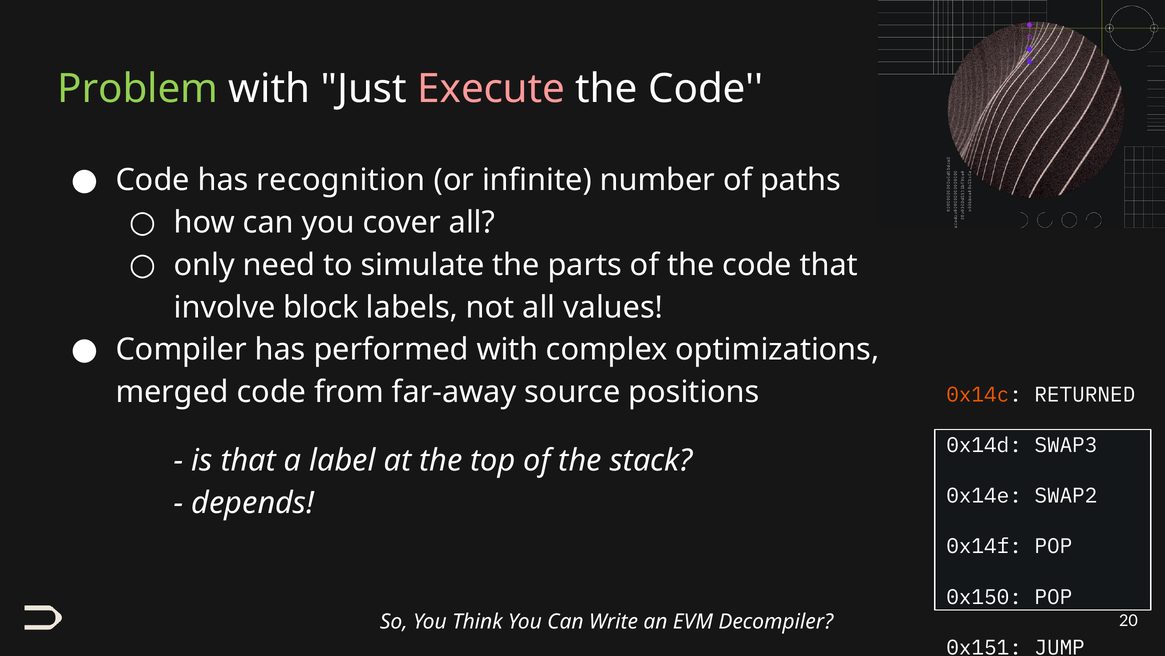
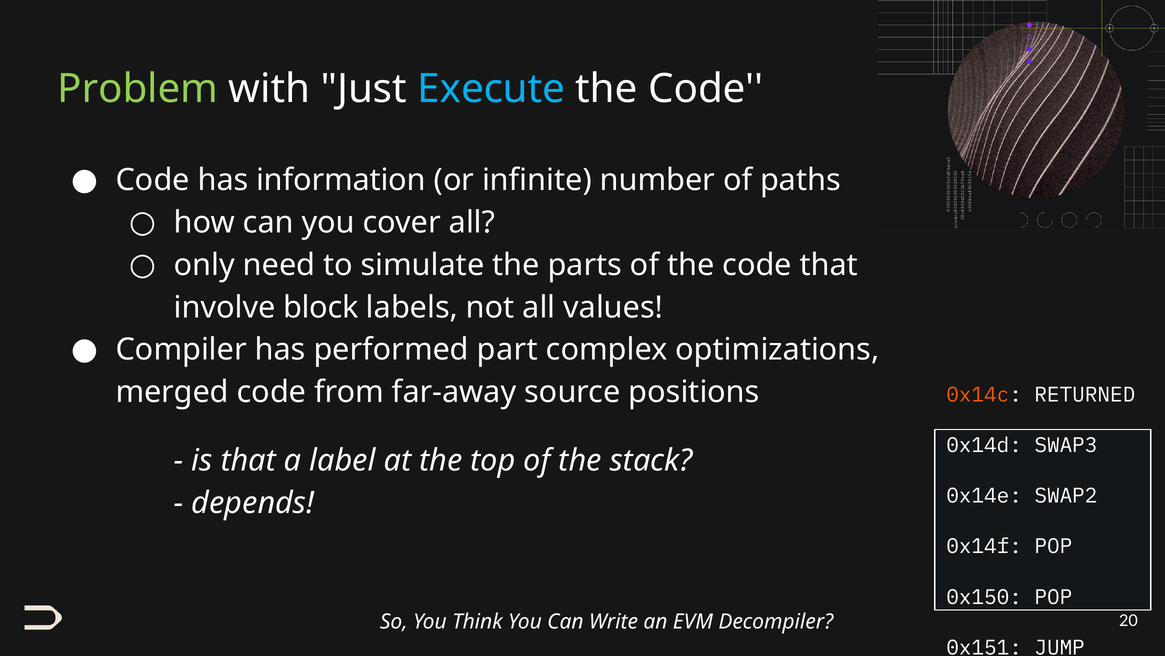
Execute colour: pink -> light blue (491, 89)
recognition: recognition -> information (341, 180)
performed with: with -> part (507, 349)
